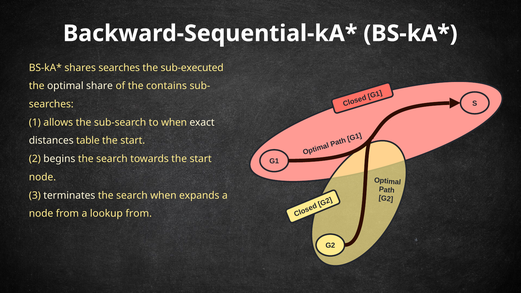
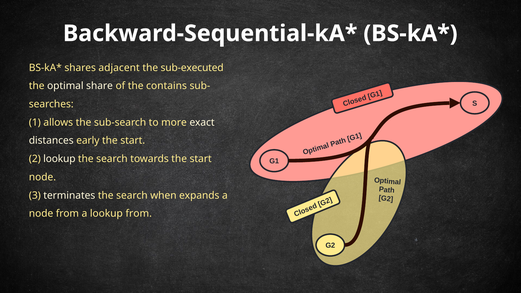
shares searches: searches -> adjacent (119, 68)
to when: when -> more (174, 122)
table: table -> early (88, 141)
2 begins: begins -> lookup (59, 159)
